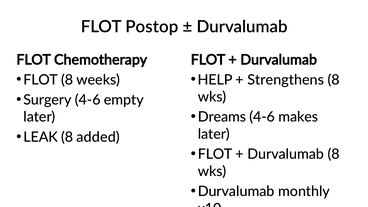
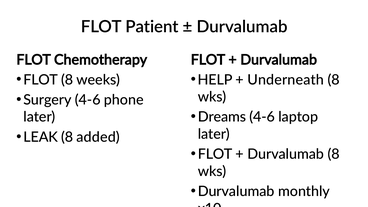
Postop: Postop -> Patient (152, 27)
Strengthens: Strengthens -> Underneath (286, 80)
empty: empty -> phone (124, 100)
makes: makes -> laptop (298, 117)
